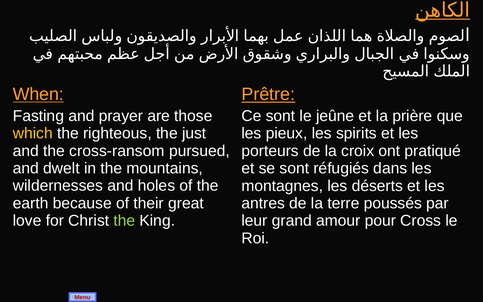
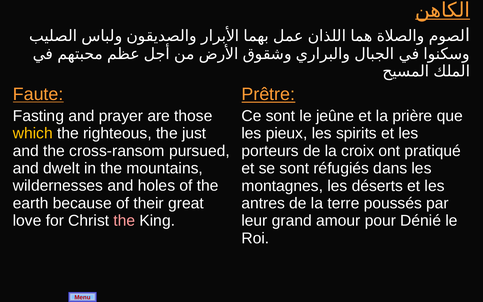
When: When -> Faute (38, 94)
the colour: light green -> pink (124, 221)
Cross: Cross -> Dénié (421, 221)
